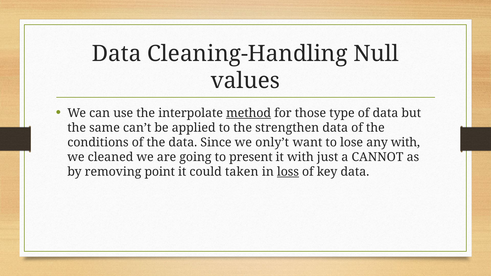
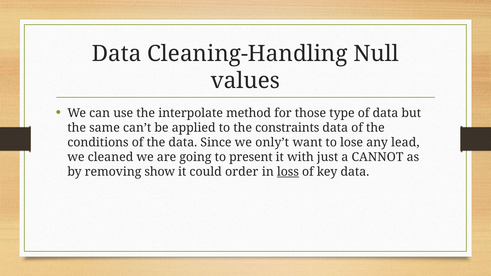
method underline: present -> none (249, 113)
strengthen: strengthen -> constraints (287, 128)
any with: with -> lead (405, 143)
point: point -> show (160, 172)
taken: taken -> order (242, 172)
